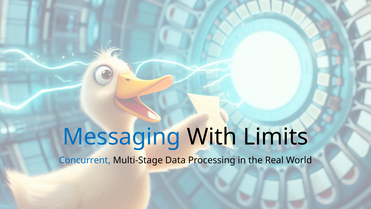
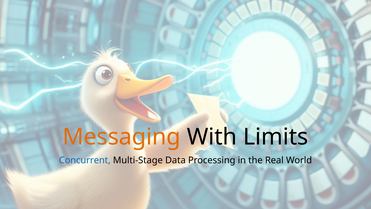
Messaging colour: blue -> orange (122, 137)
